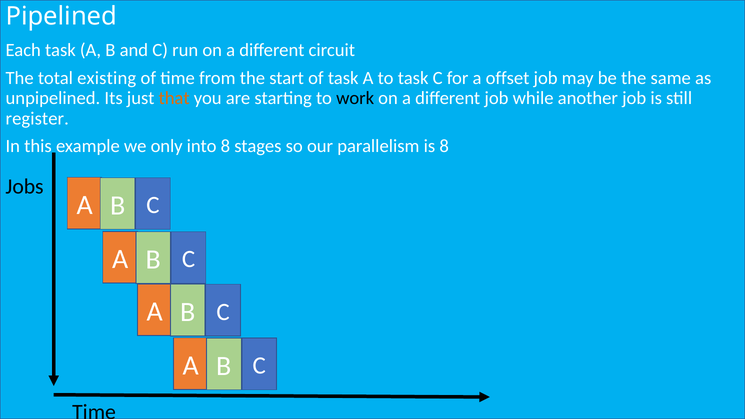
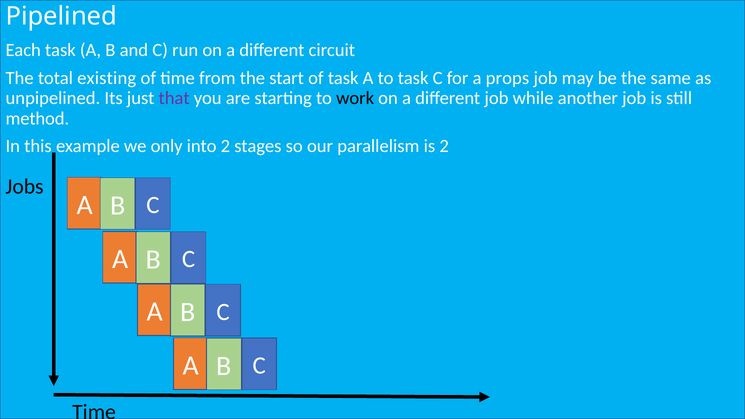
offset: offset -> props (507, 78)
that colour: orange -> purple (174, 98)
register: register -> method (37, 118)
into 8: 8 -> 2 (225, 146)
is 8: 8 -> 2 (444, 146)
